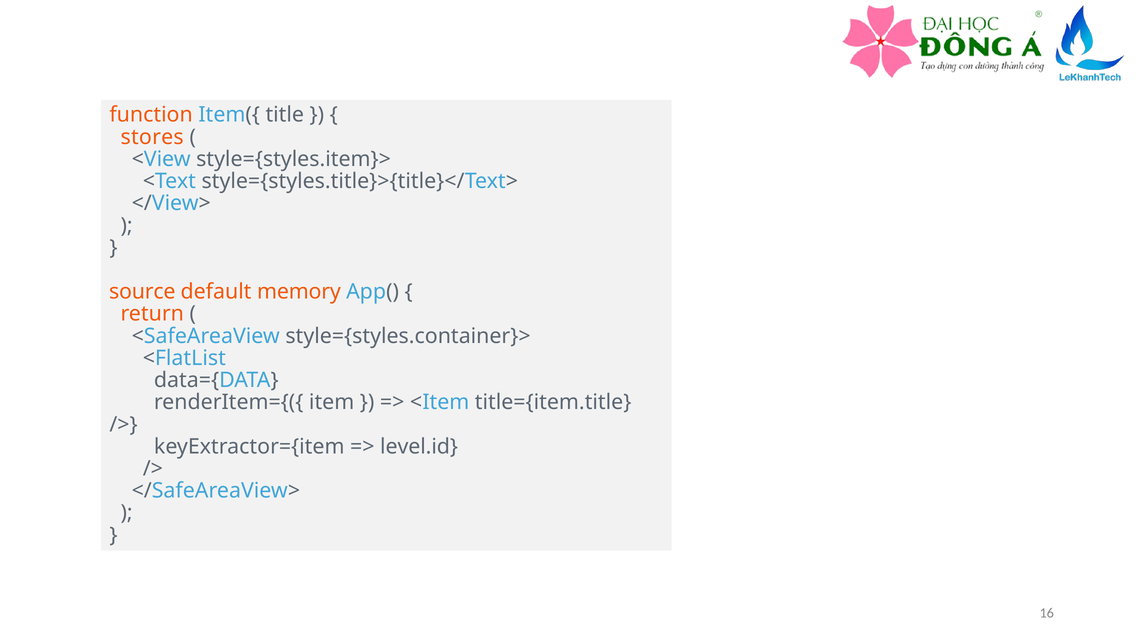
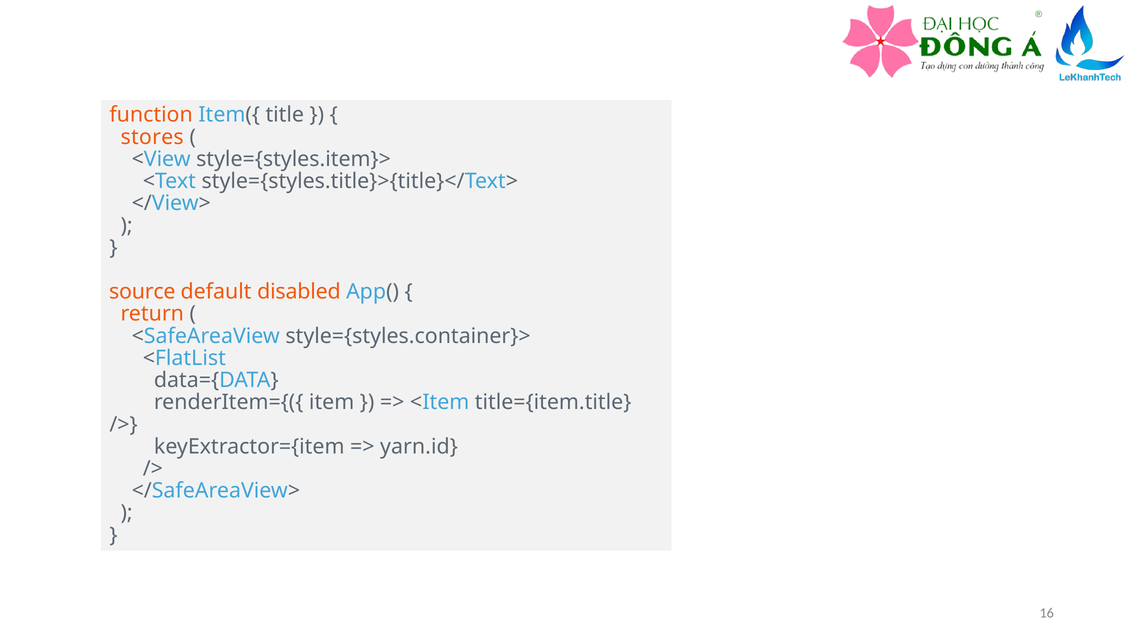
memory: memory -> disabled (299, 292)
level.id: level.id -> yarn.id (419, 446)
